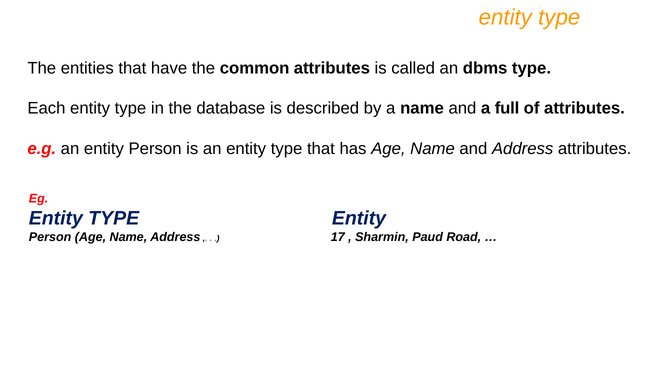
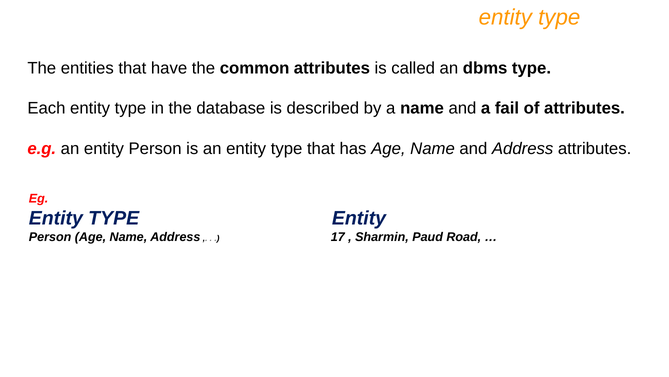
full: full -> fail (507, 108)
